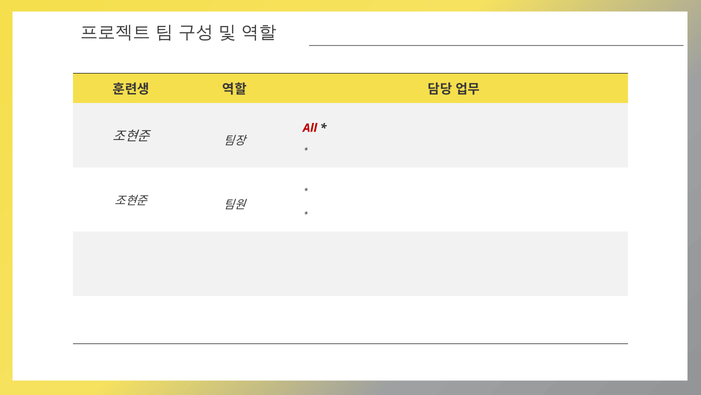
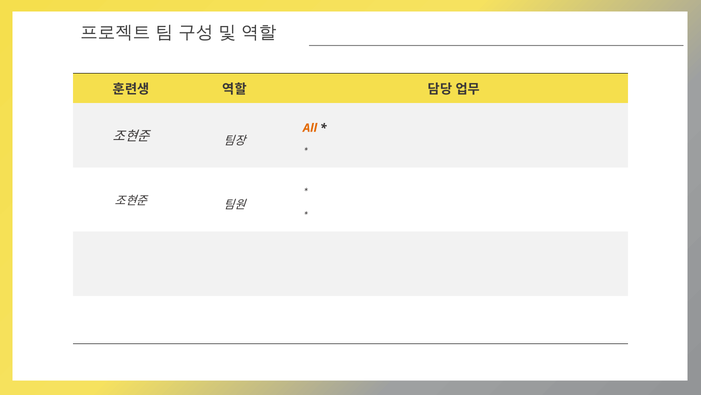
All colour: red -> orange (310, 128)
